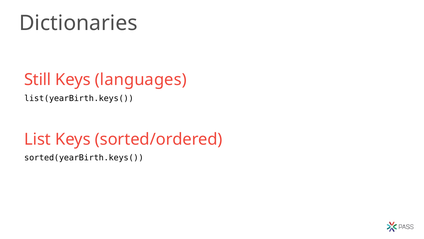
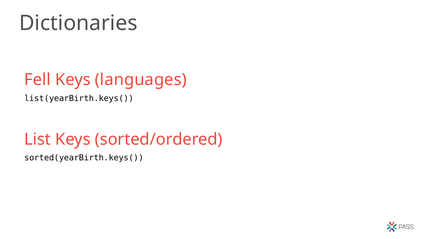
Still: Still -> Fell (38, 80)
